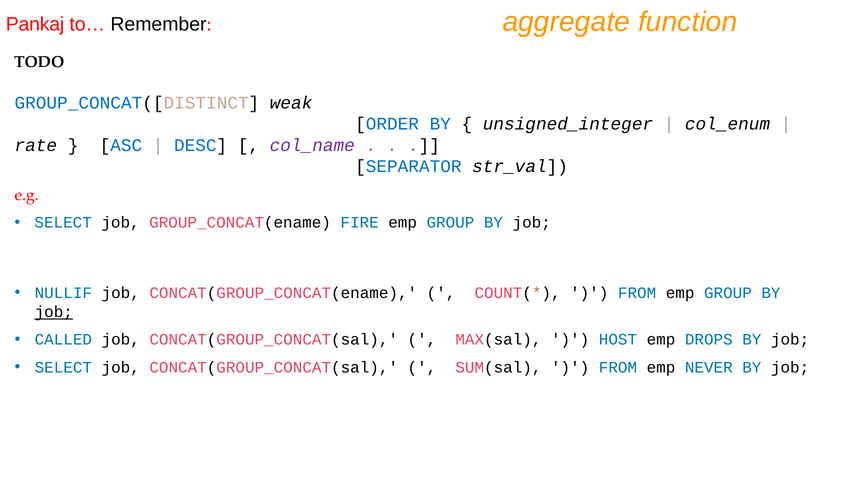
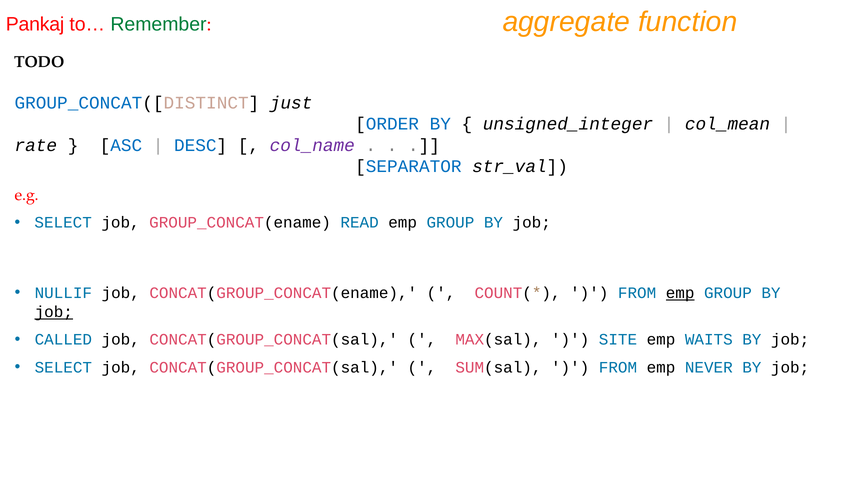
Remember colour: black -> green (159, 24)
weak: weak -> just (291, 103)
col_enum: col_enum -> col_mean (728, 124)
FIRE: FIRE -> READ (360, 223)
emp underline: none -> present (680, 293)
HOST: HOST -> SITE (618, 340)
DROPS: DROPS -> WAITS (709, 340)
